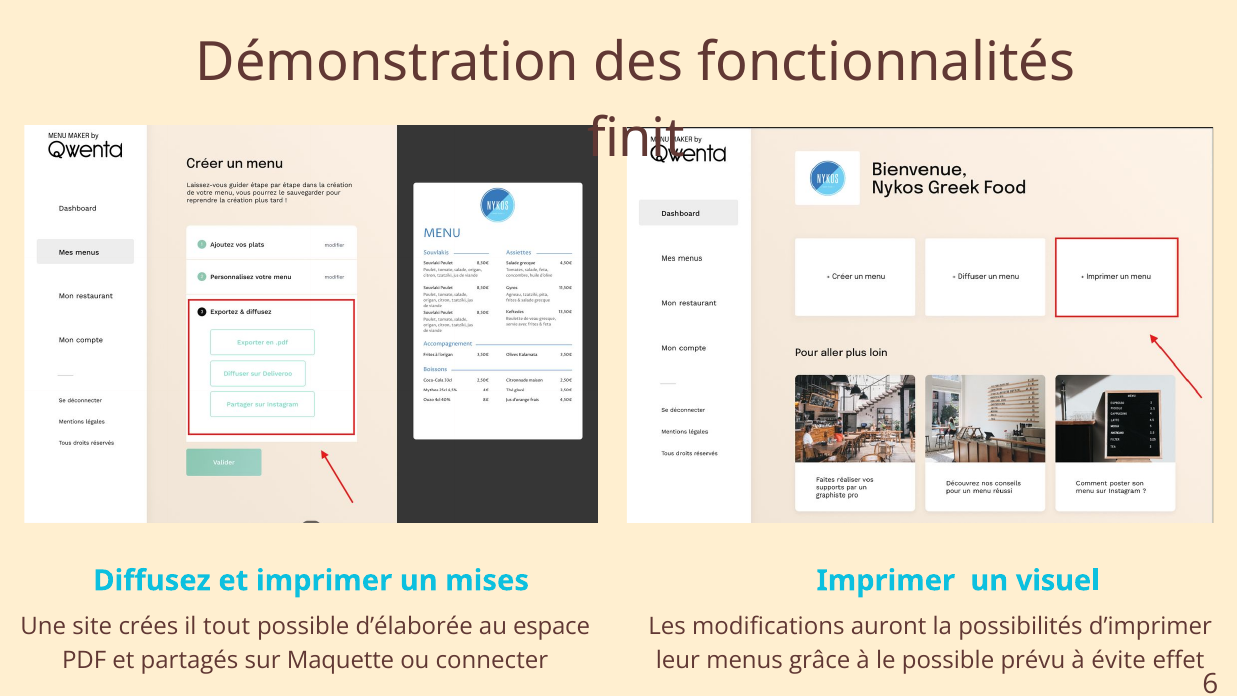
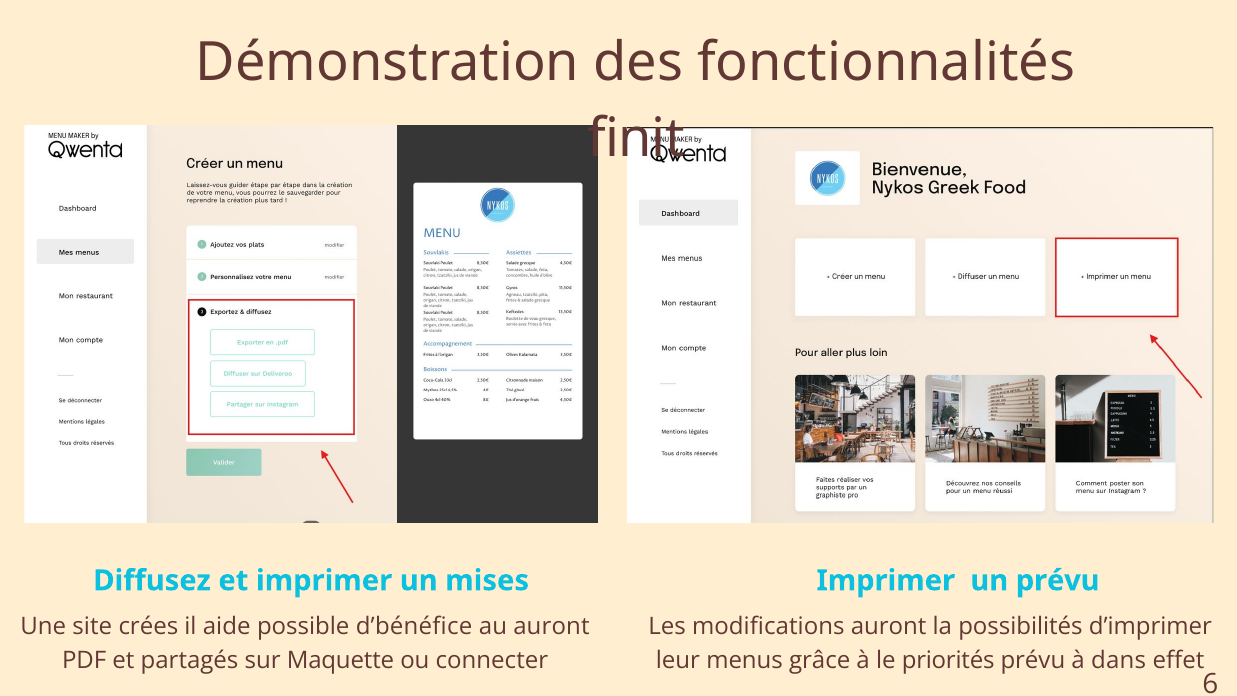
un visuel: visuel -> prévu (1058, 580)
tout: tout -> aide (227, 627)
d’élaborée: d’élaborée -> d’bénéfice (414, 627)
au espace: espace -> auront (551, 627)
le possible: possible -> priorités (948, 660)
évite: évite -> dans (1119, 660)
